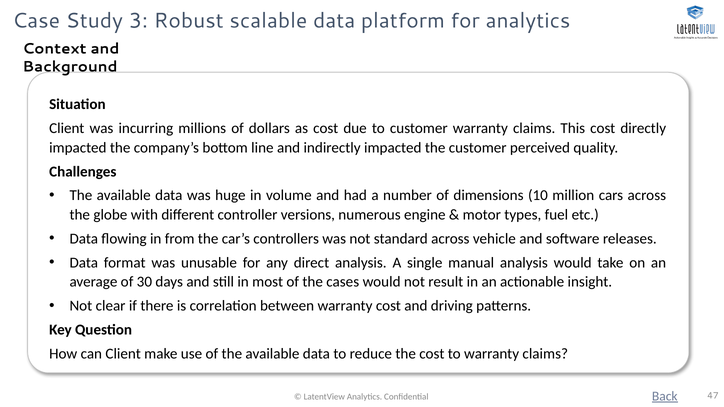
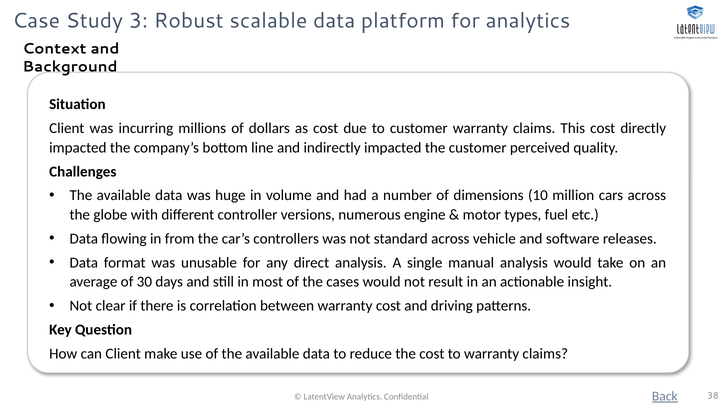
47: 47 -> 38 (713, 396)
